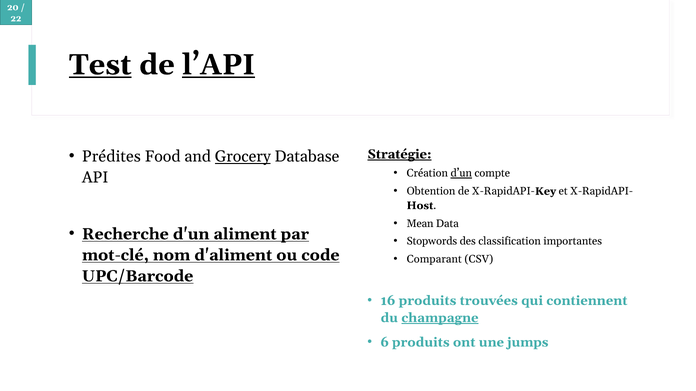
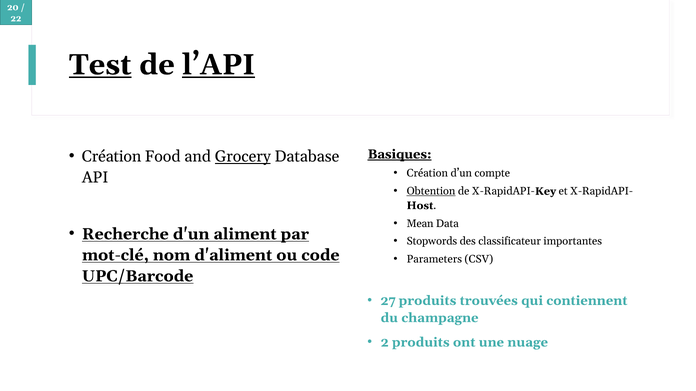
Prédites: Prédites -> Création (112, 157)
Stratégie: Stratégie -> Basiques (400, 154)
d’un underline: present -> none (461, 173)
Obtention underline: none -> present (431, 191)
classification: classification -> classificateur (510, 242)
Comparant: Comparant -> Parameters (434, 260)
16: 16 -> 27 (388, 301)
champagne underline: present -> none (440, 318)
6: 6 -> 2 (385, 343)
jumps: jumps -> nuage (528, 343)
